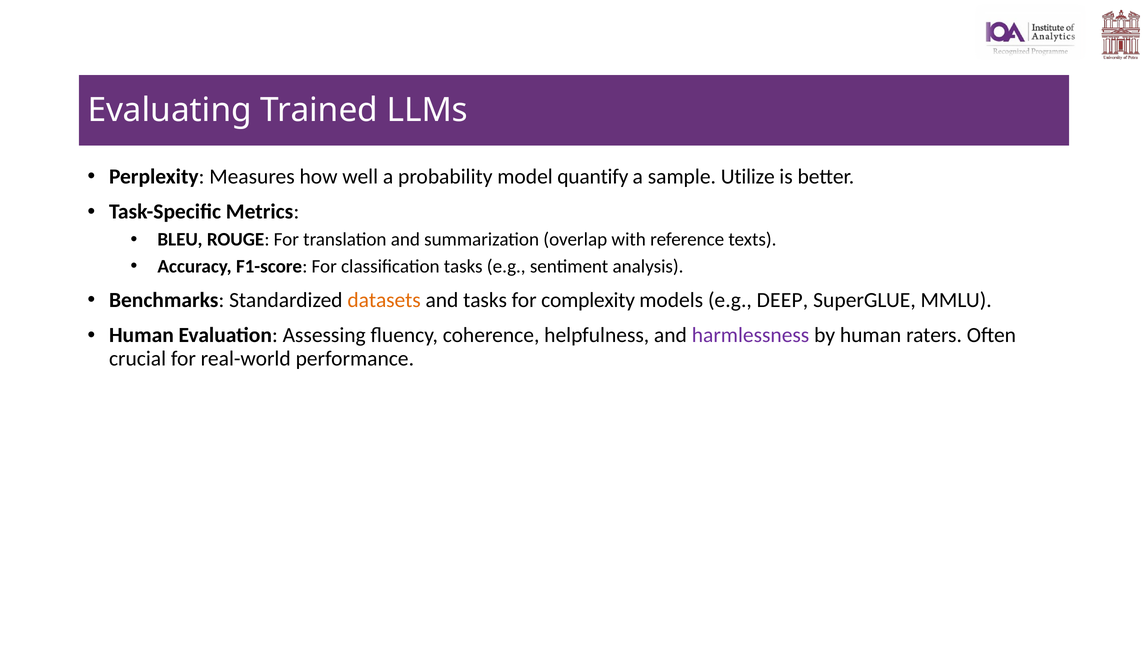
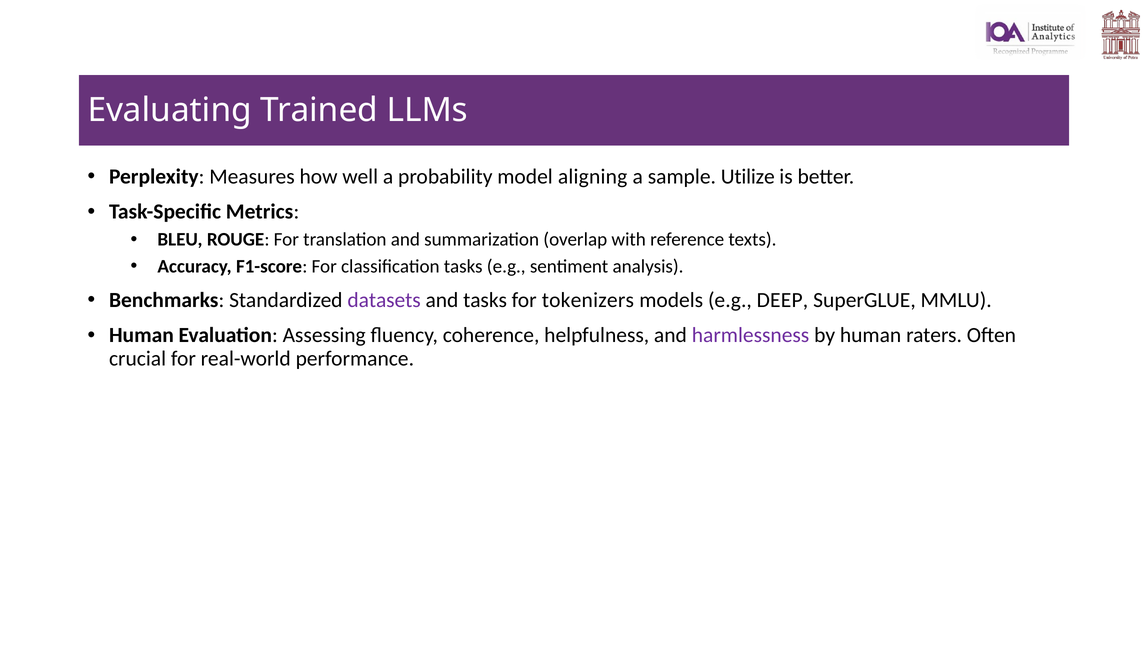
quantify: quantify -> aligning (593, 176)
datasets colour: orange -> purple (384, 300)
complexity: complexity -> tokenizers (588, 300)
